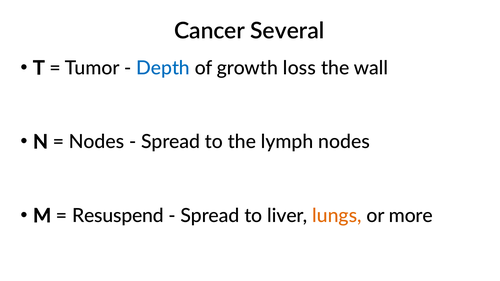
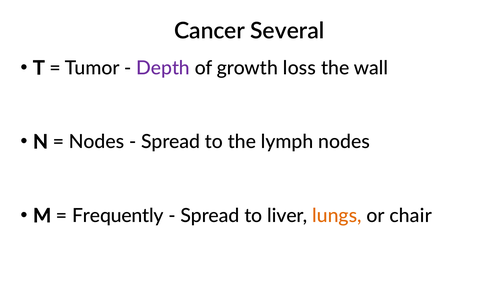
Depth colour: blue -> purple (163, 68)
Resuspend: Resuspend -> Frequently (118, 216)
more: more -> chair (411, 216)
